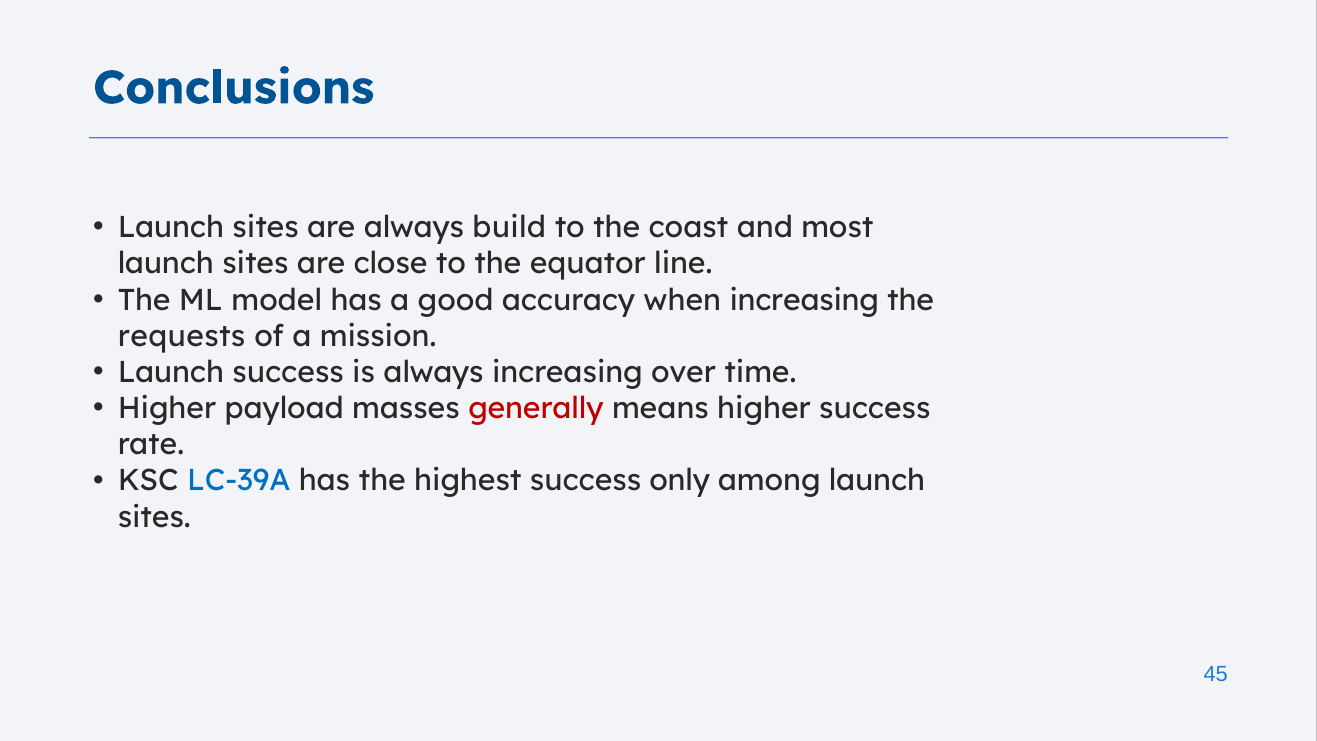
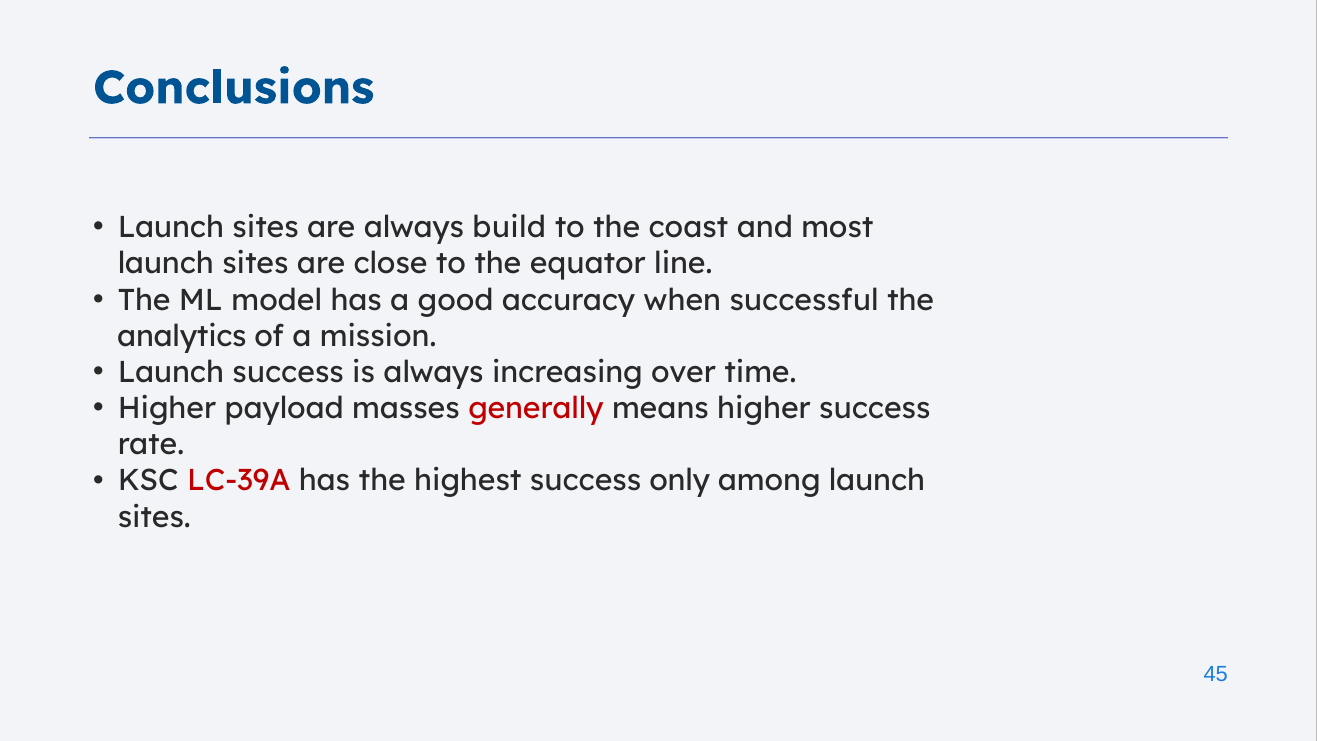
when increasing: increasing -> successful (804, 300)
requests: requests -> analytics (182, 336)
LC-39A colour: blue -> red (239, 481)
